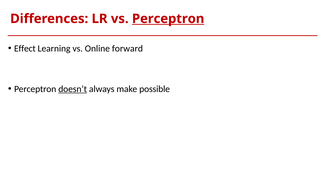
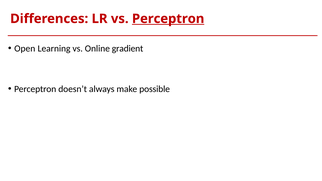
Effect: Effect -> Open (25, 48)
forward: forward -> gradient (128, 48)
doesn’t underline: present -> none (73, 89)
